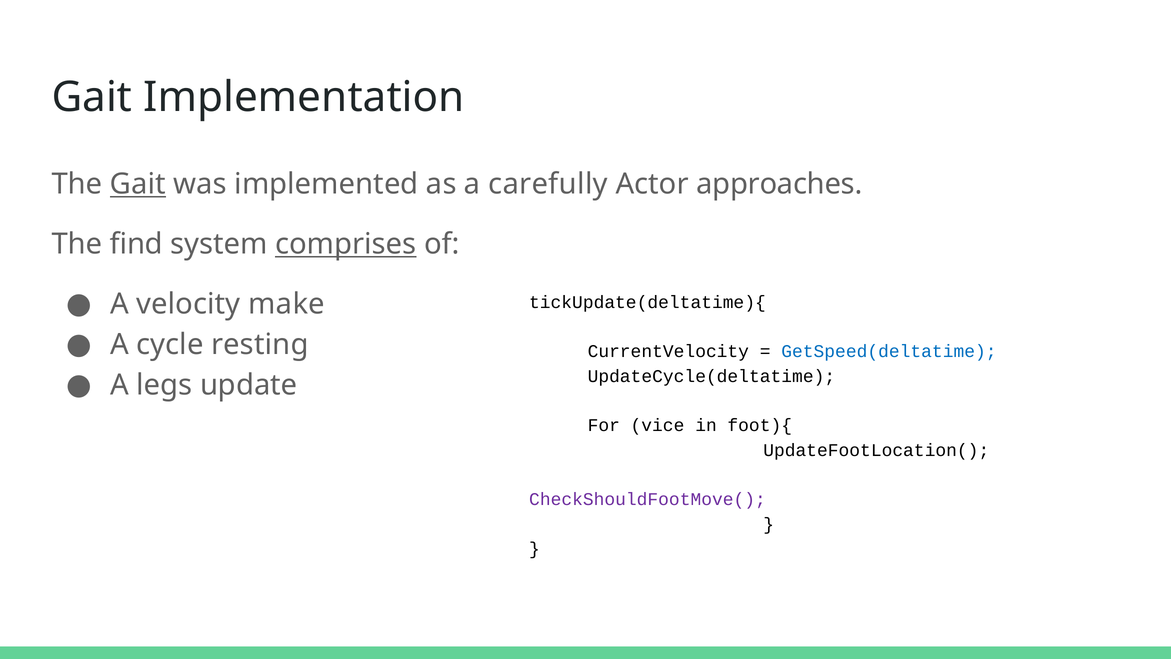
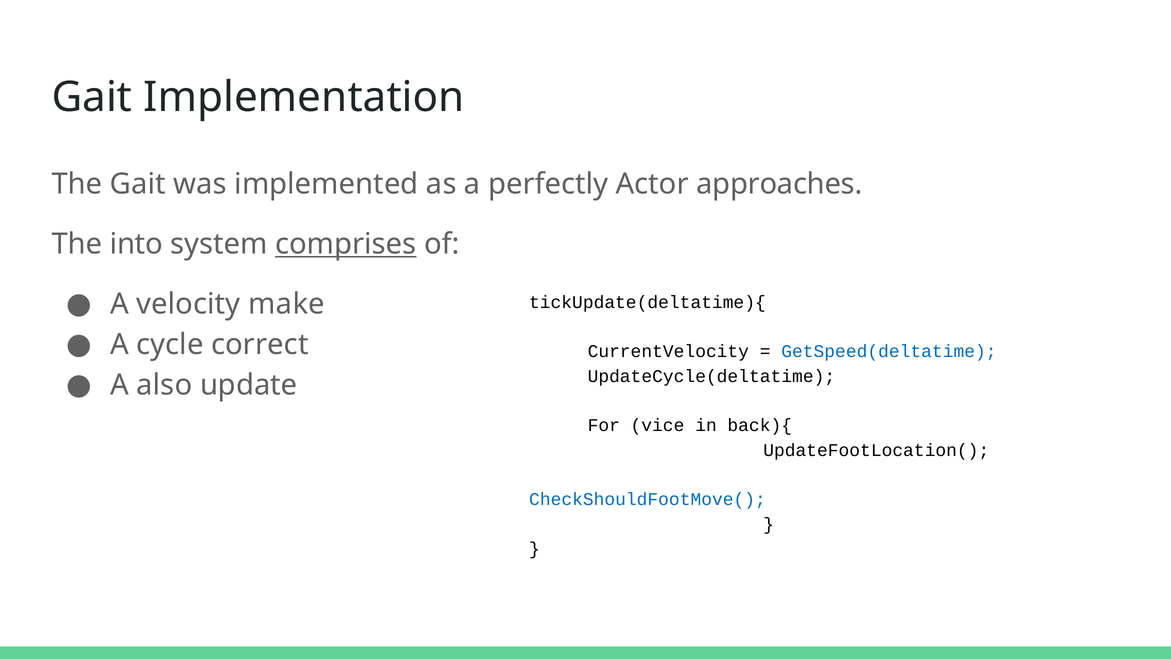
Gait underline: present -> none (138, 184)
carefully: carefully -> perfectly (548, 184)
find: find -> into (136, 244)
resting: resting -> correct (260, 344)
legs: legs -> also (164, 385)
foot){: foot){ -> back){ (760, 425)
CheckShouldFootMove( colour: purple -> blue (647, 499)
